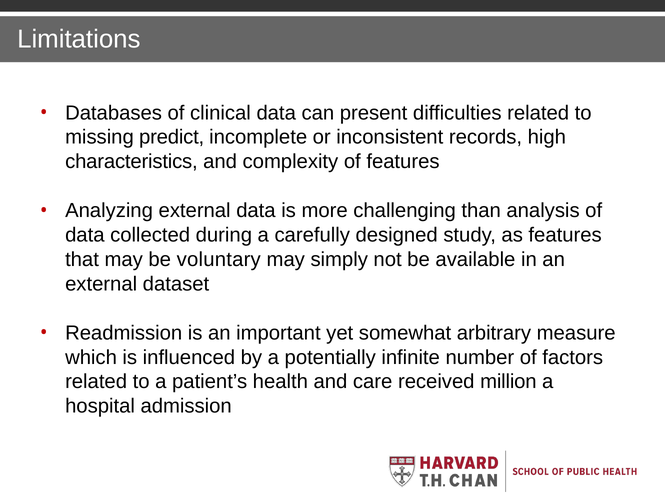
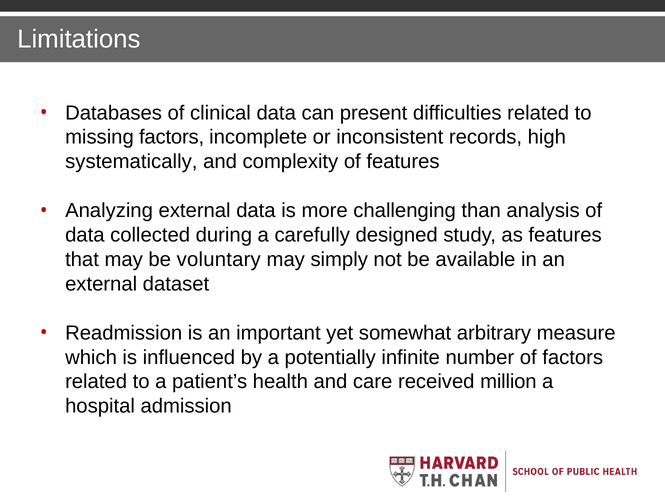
missing predict: predict -> factors (172, 137)
characteristics: characteristics -> systematically (131, 162)
